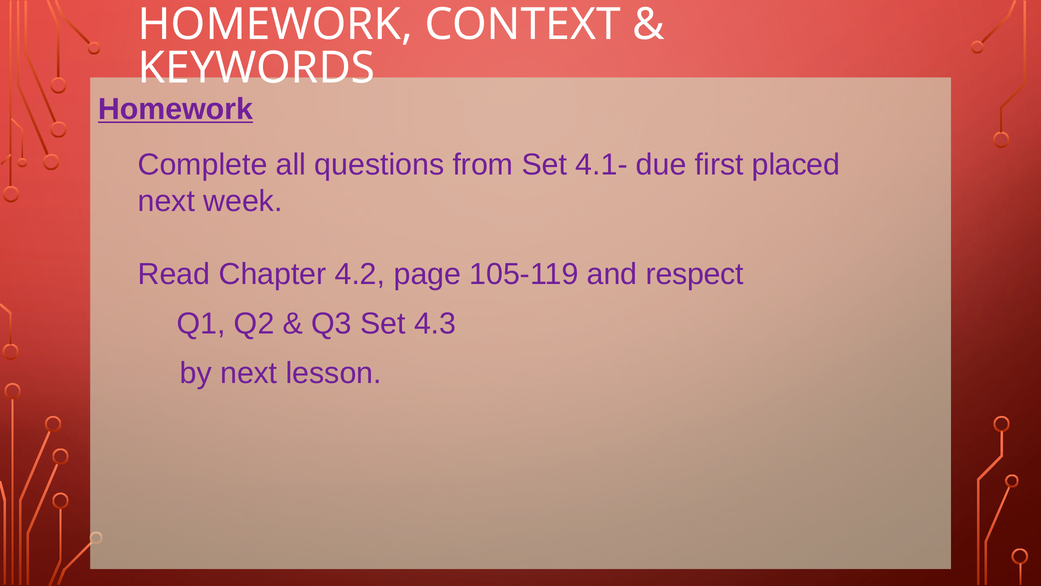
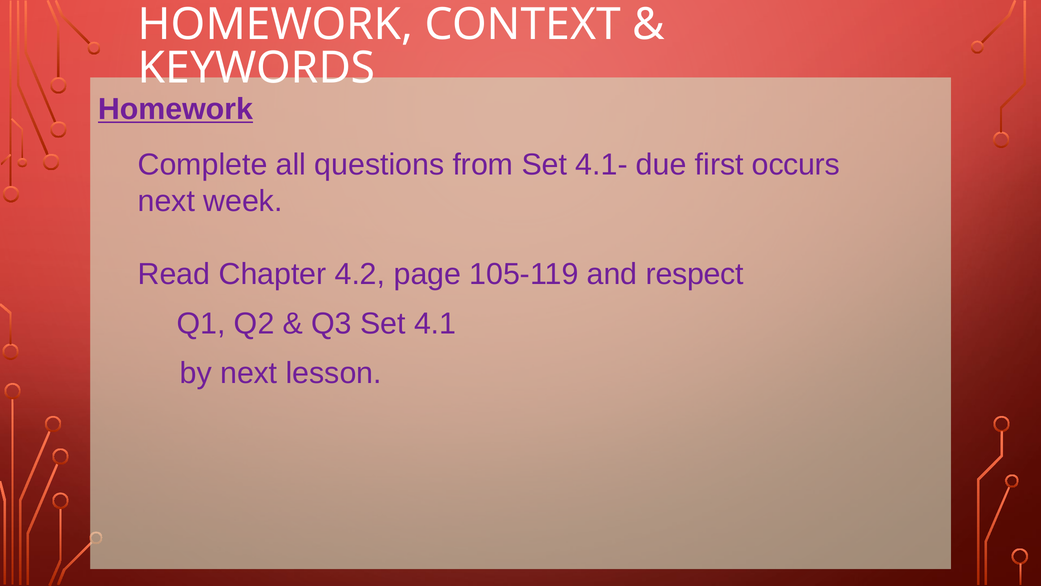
placed: placed -> occurs (796, 165)
4.3: 4.3 -> 4.1 (435, 324)
